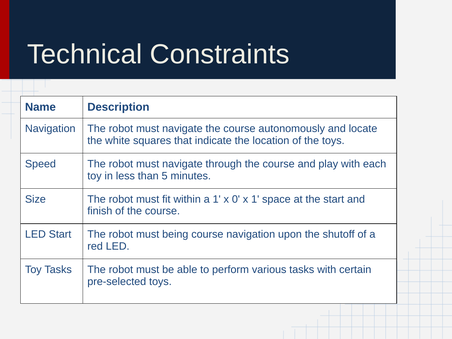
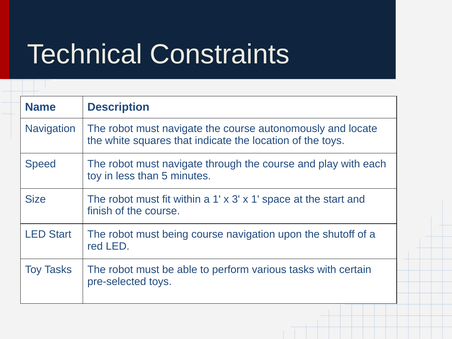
0: 0 -> 3 (236, 199)
